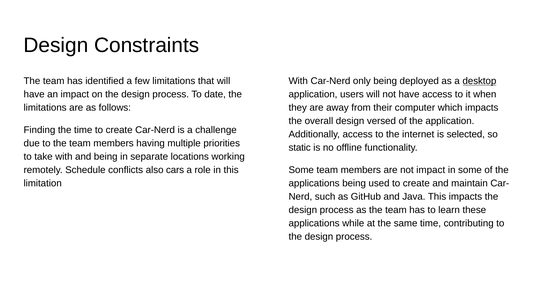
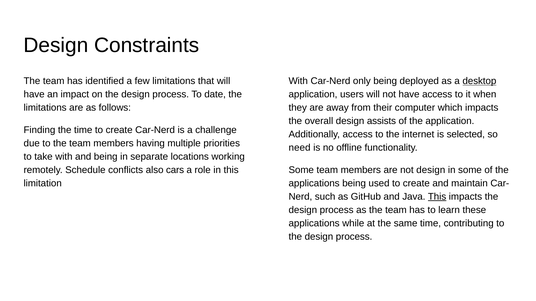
versed: versed -> assists (381, 121)
static: static -> need (300, 148)
not impact: impact -> design (431, 170)
This underline: none -> present (437, 197)
